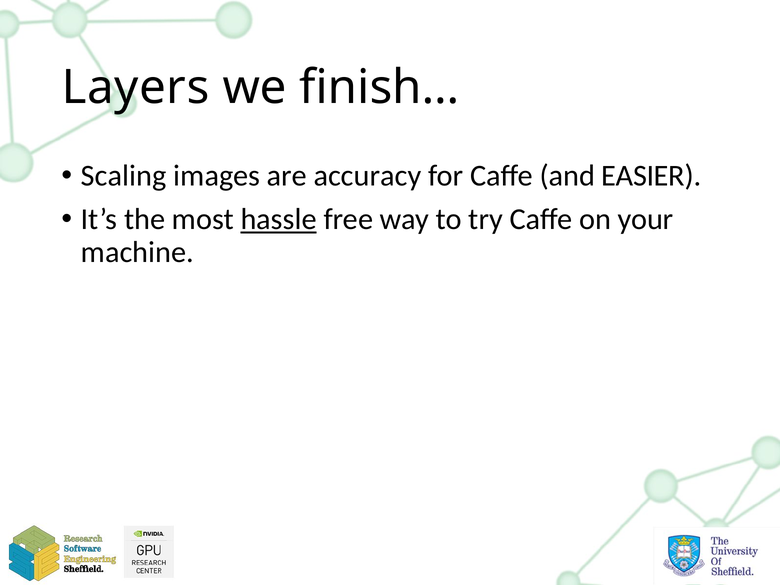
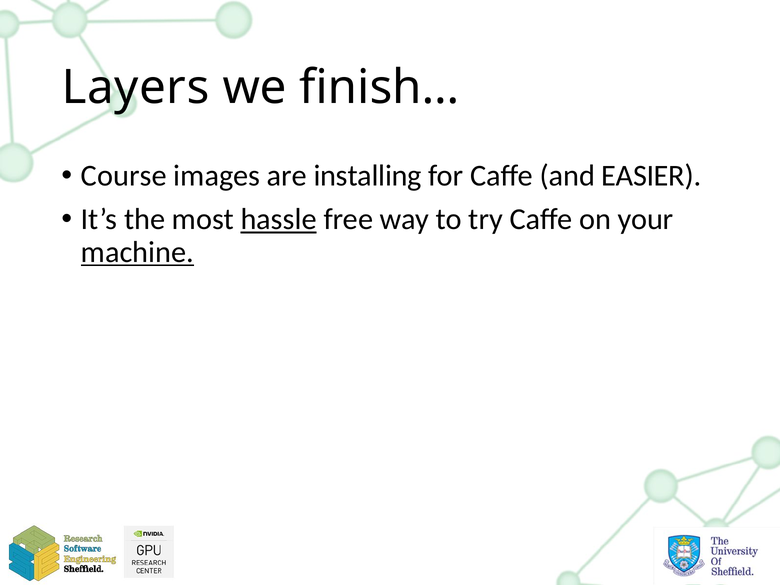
Scaling: Scaling -> Course (124, 176)
accuracy: accuracy -> installing (368, 176)
machine underline: none -> present (137, 252)
